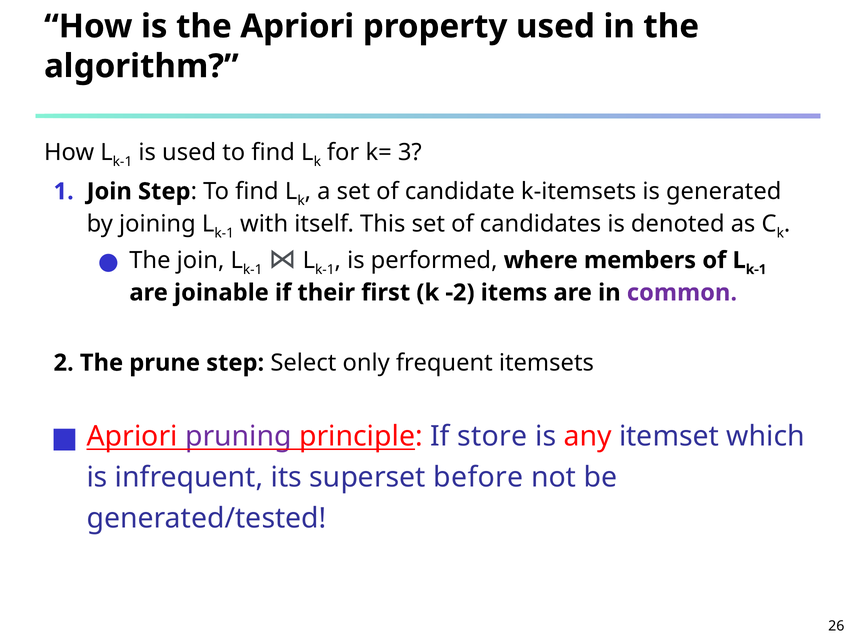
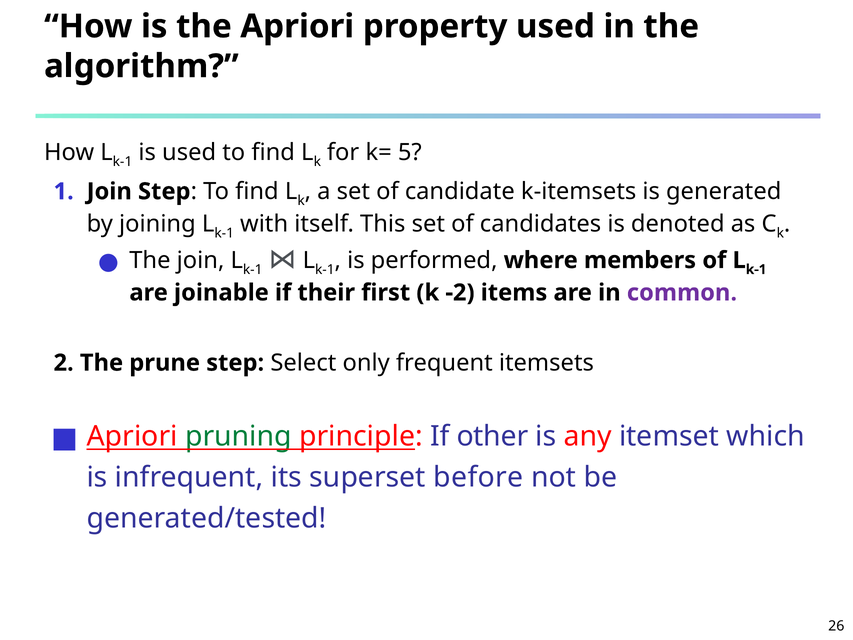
3: 3 -> 5 (410, 152)
pruning colour: purple -> green (238, 436)
store: store -> other (492, 436)
